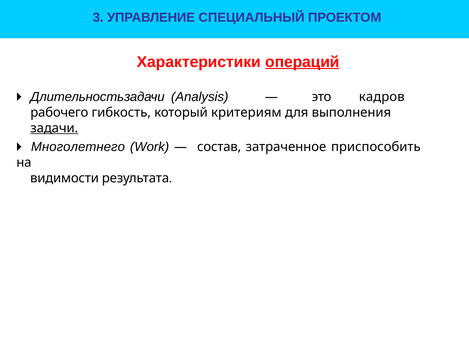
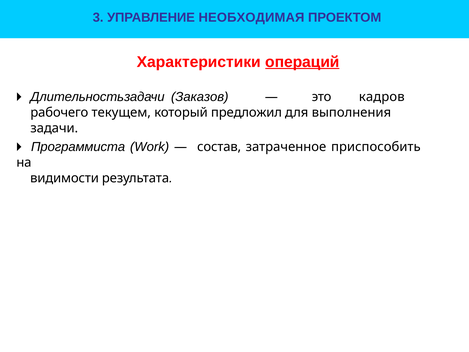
СПЕЦИАЛЬНЫЙ: СПЕЦИАЛЬНЫЙ -> НЕОБХОДИМАЯ (251, 18)
Analysis: Analysis -> Заказов (200, 97)
гибкость: гибкость -> текущем (121, 112)
критериям: критериям -> предложил (246, 112)
задачи underline: present -> none (54, 128)
Многолетнего: Многолетнего -> Программиста (78, 147)
